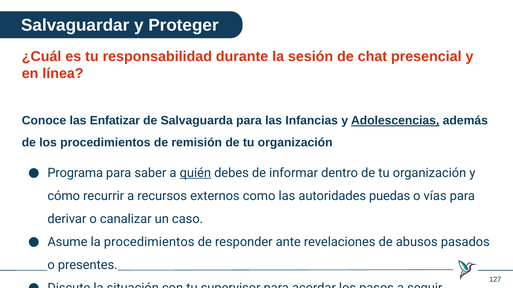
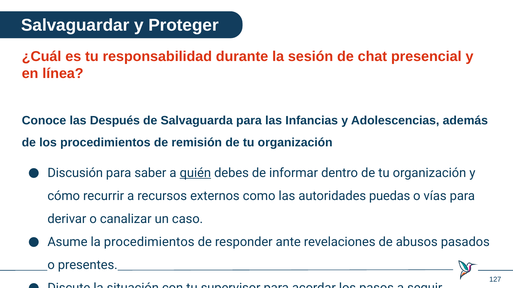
Enfatizar: Enfatizar -> Después (115, 121)
Adolescencias underline: present -> none (395, 121)
Programa: Programa -> Discusión (75, 173)
